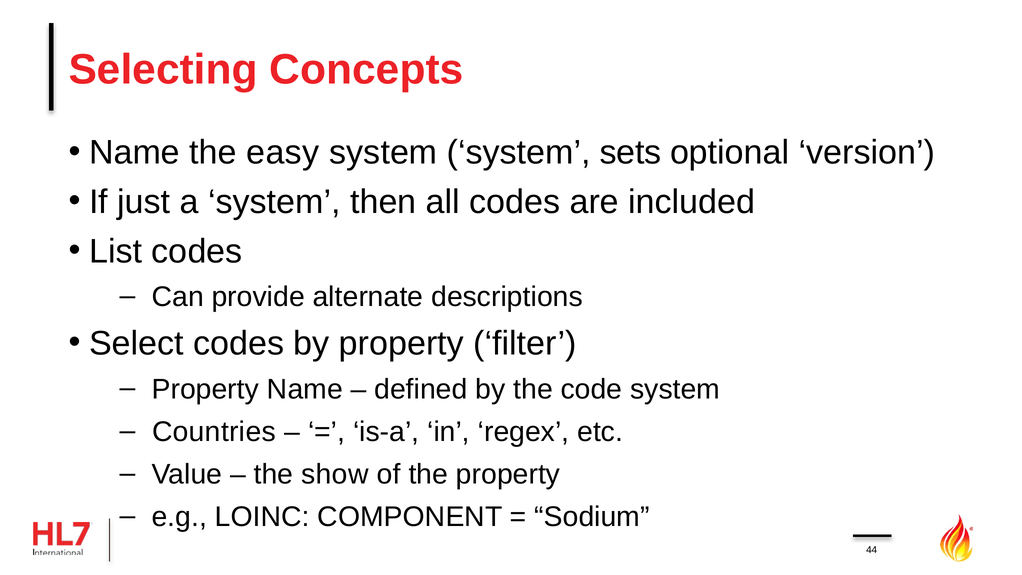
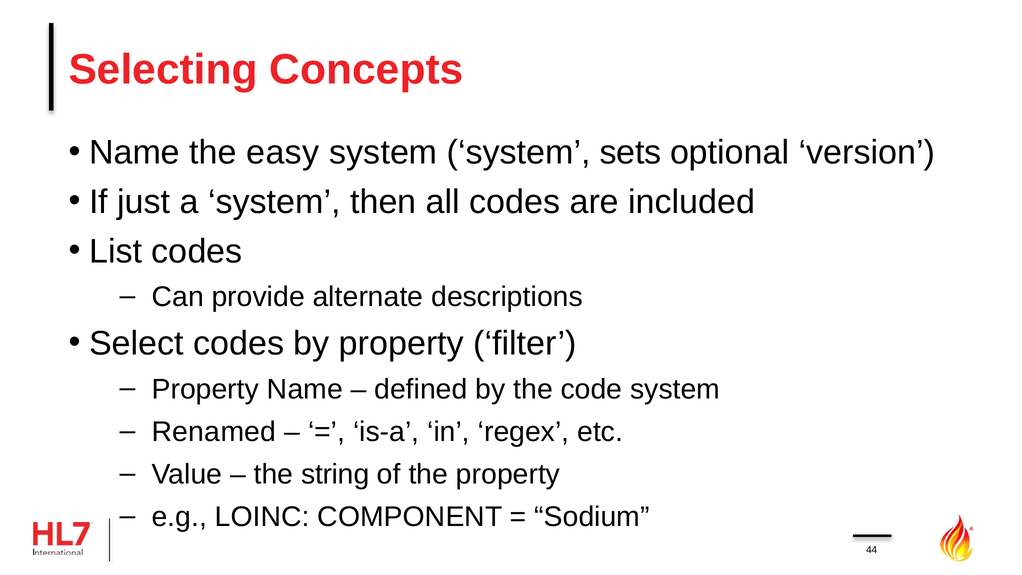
Countries: Countries -> Renamed (214, 432)
show: show -> string (335, 474)
